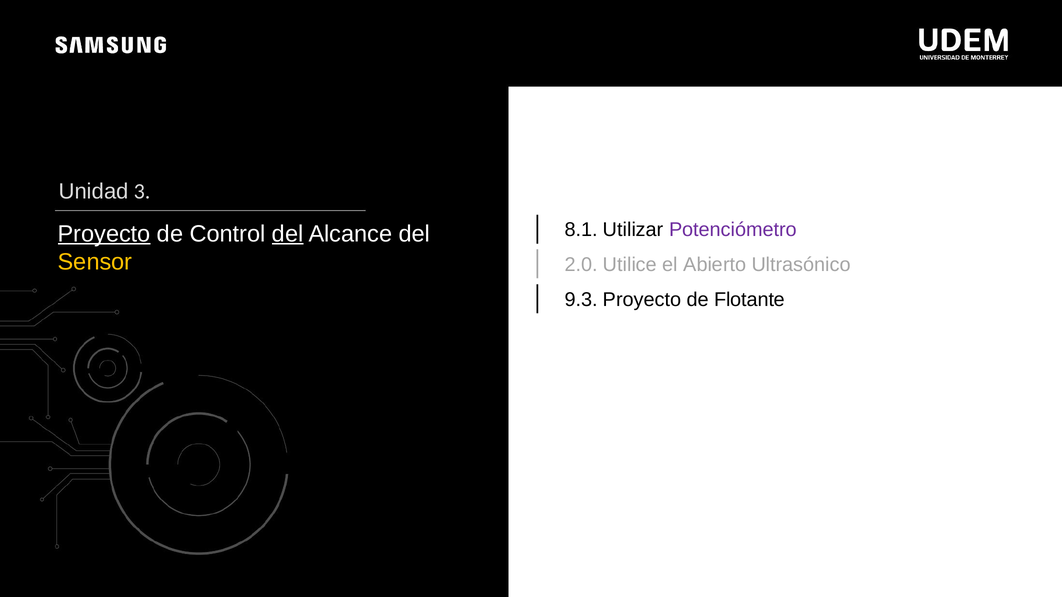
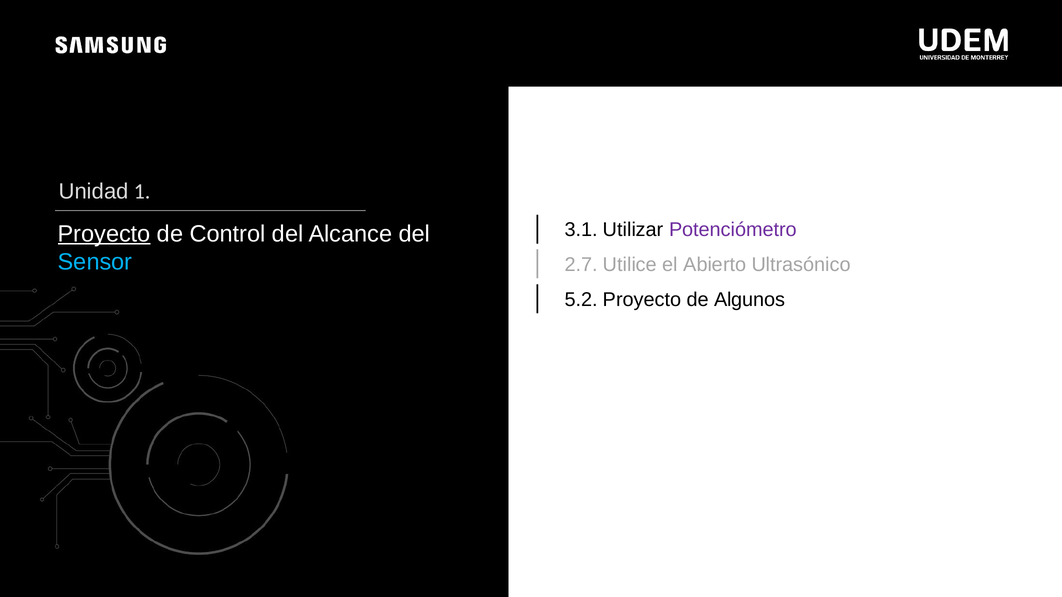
3: 3 -> 1 (142, 191)
8.1: 8.1 -> 3.1 (581, 230)
del underline: present -> none (288, 234)
Sensor colour: yellow -> light blue (95, 262)
2.0: 2.0 -> 2.7 (581, 265)
9.3: 9.3 -> 5.2 (581, 300)
Flotante: Flotante -> Algunos (750, 300)
